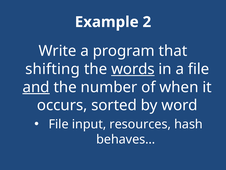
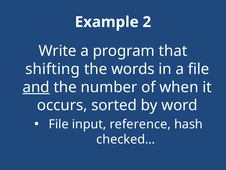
words underline: present -> none (133, 69)
resources: resources -> reference (140, 124)
behaves…: behaves… -> checked… (126, 139)
